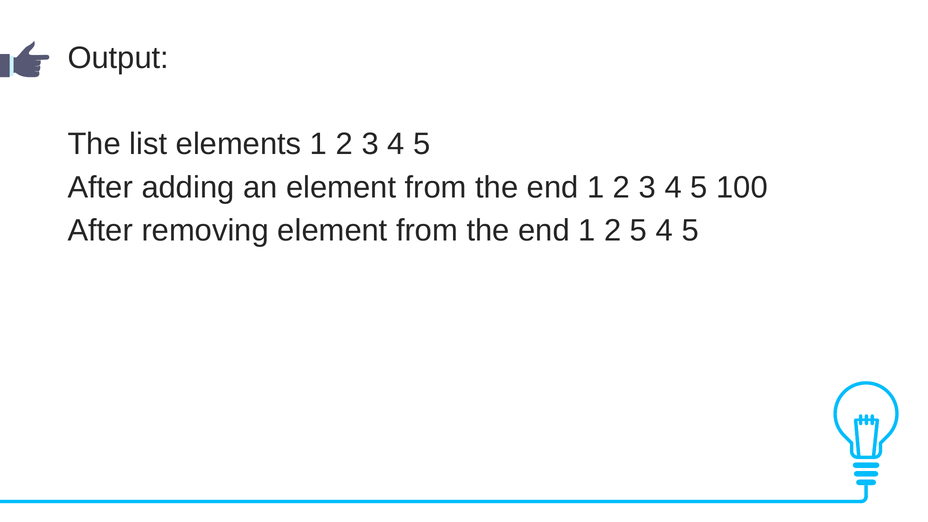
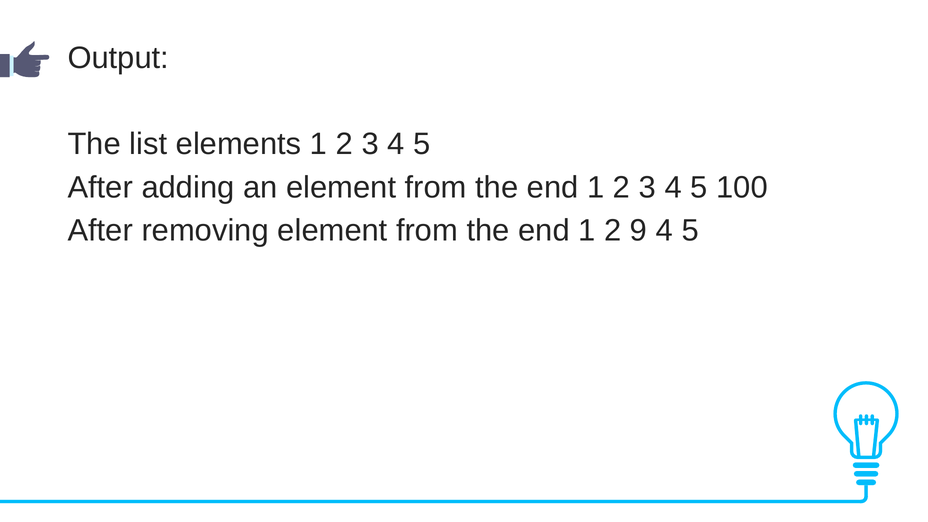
2 5: 5 -> 9 (639, 230)
